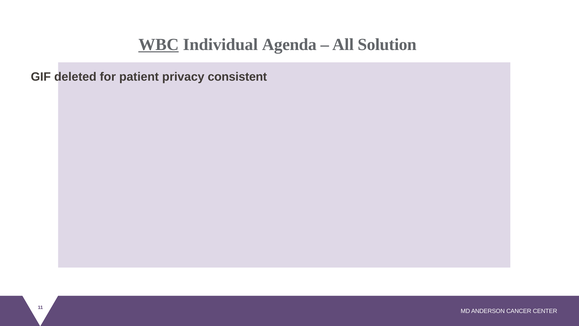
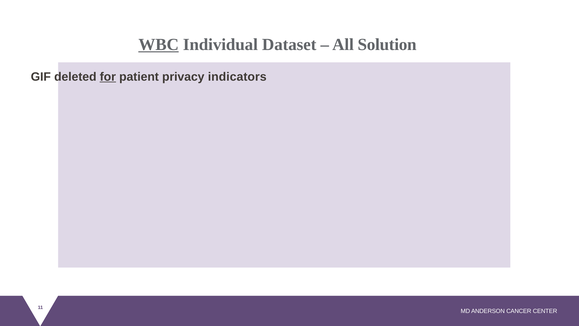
Agenda: Agenda -> Dataset (289, 45)
for underline: none -> present (108, 77)
consistent: consistent -> indicators (237, 77)
